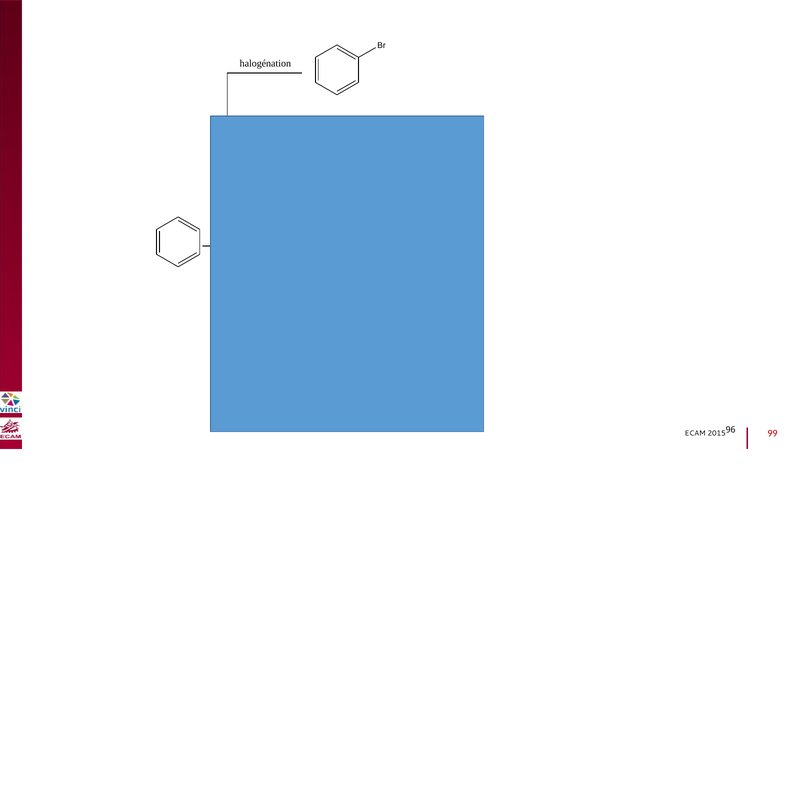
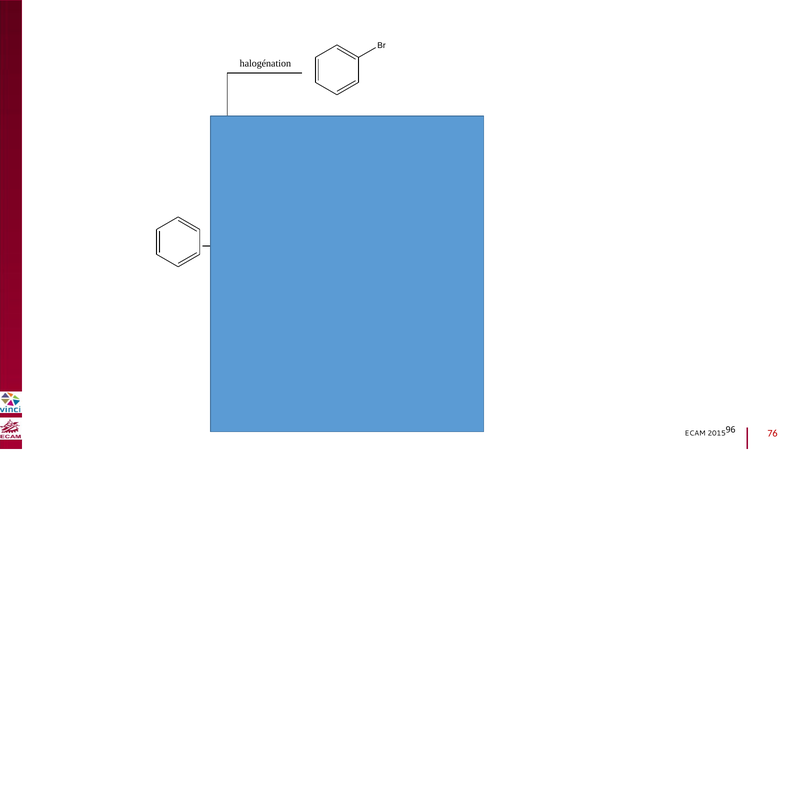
99: 99 -> 76 (773, 433)
